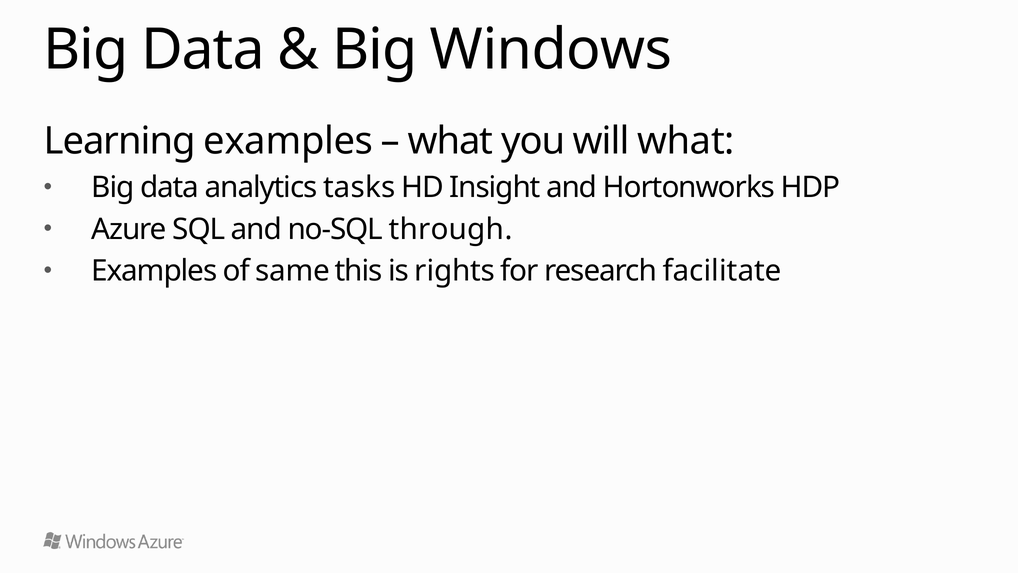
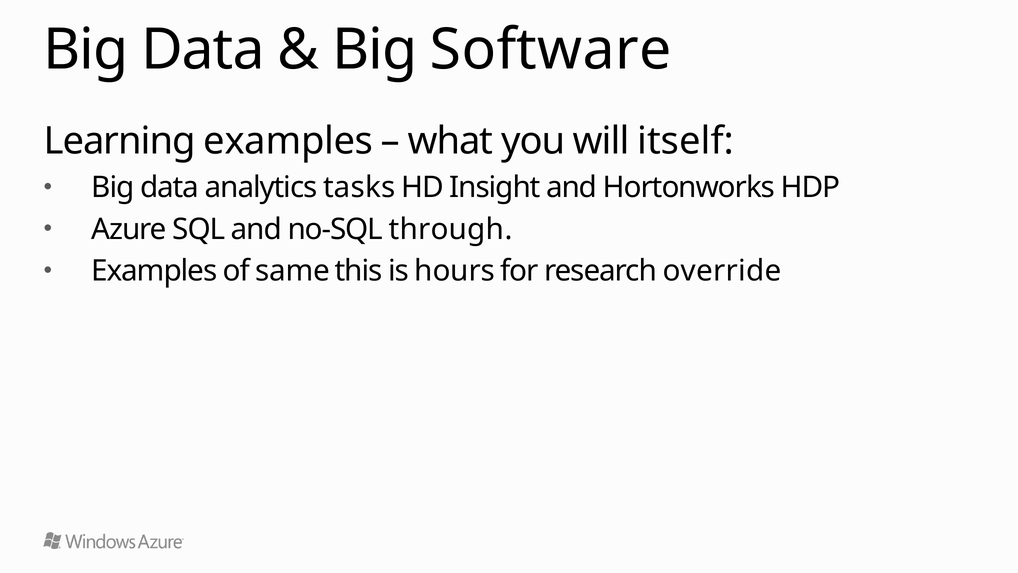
Windows: Windows -> Software (551, 50)
will what: what -> itself (686, 141)
rights: rights -> hours (455, 271)
facilitate: facilitate -> override (722, 271)
